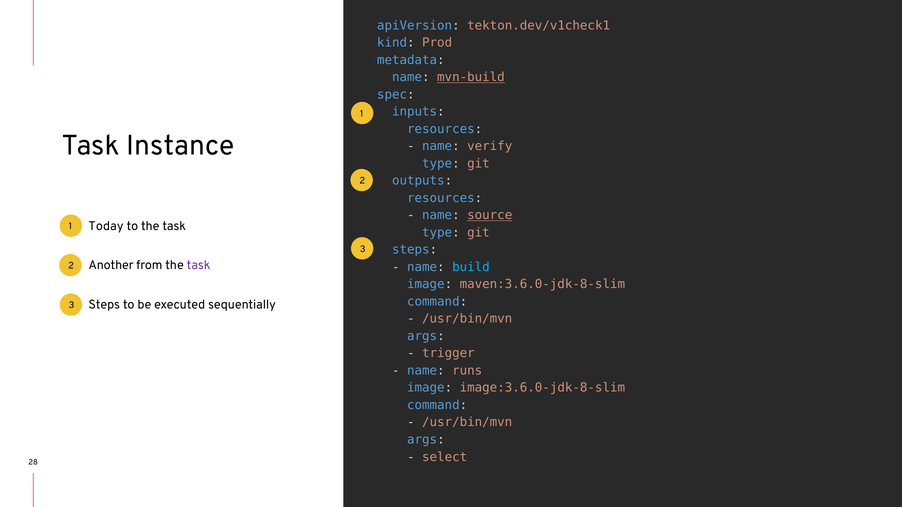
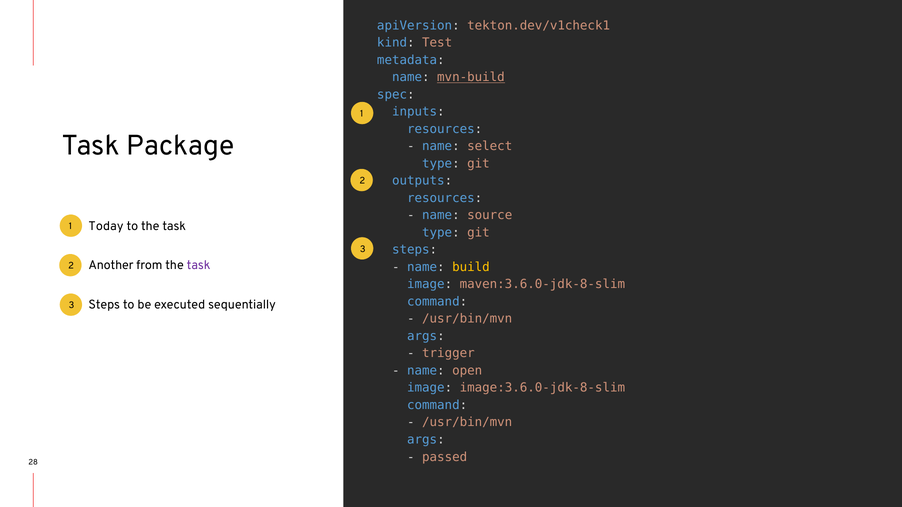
Prod: Prod -> Test (437, 43)
Instance: Instance -> Package (180, 146)
verify: verify -> select (490, 146)
source underline: present -> none (490, 215)
build colour: light blue -> yellow (471, 267)
runs: runs -> open (467, 371)
select: select -> passed (445, 457)
